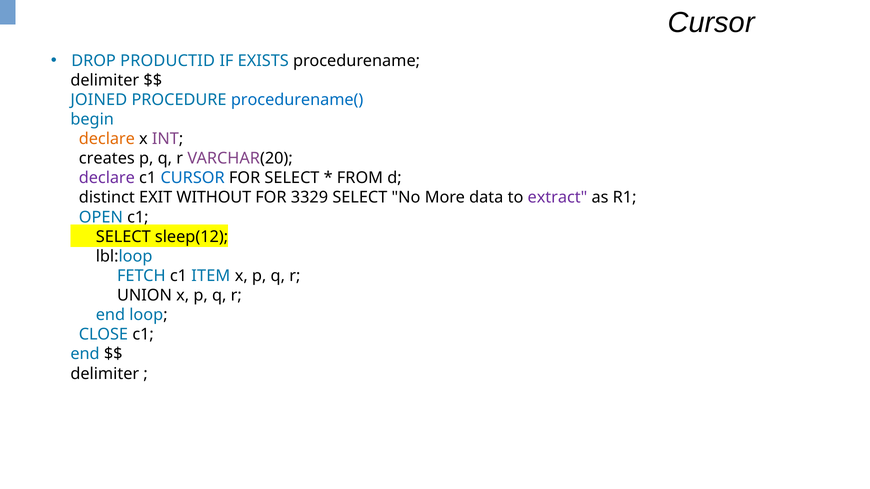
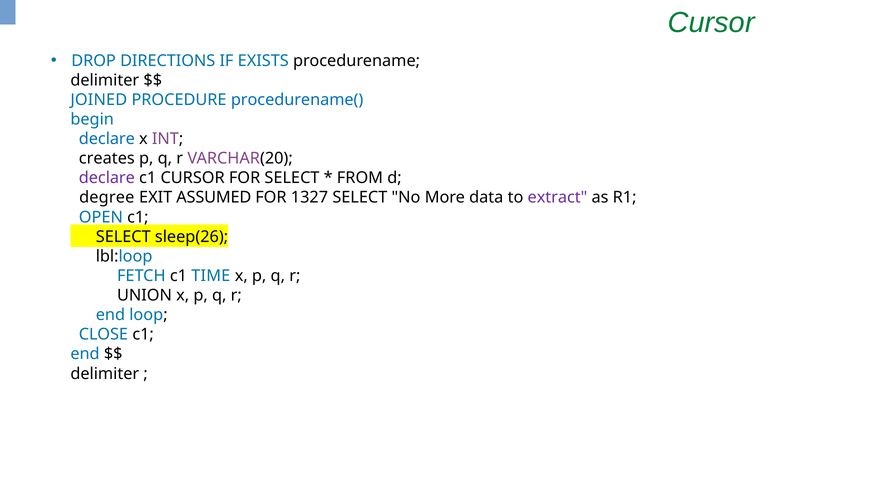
Cursor colour: black -> green (711, 23)
PRODUCTID: PRODUCTID -> DIRECTIONS (168, 61)
declare colour: orange -> blue (107, 139)
CURSOR colour: blue -> black (193, 178)
distinct: distinct -> degree (107, 198)
WITHOUT: WITHOUT -> ASSUMED (214, 198)
3329: 3329 -> 1327 (309, 198)
sleep(12: sleep(12 -> sleep(26 (192, 237)
ITEM: ITEM -> TIME (211, 276)
